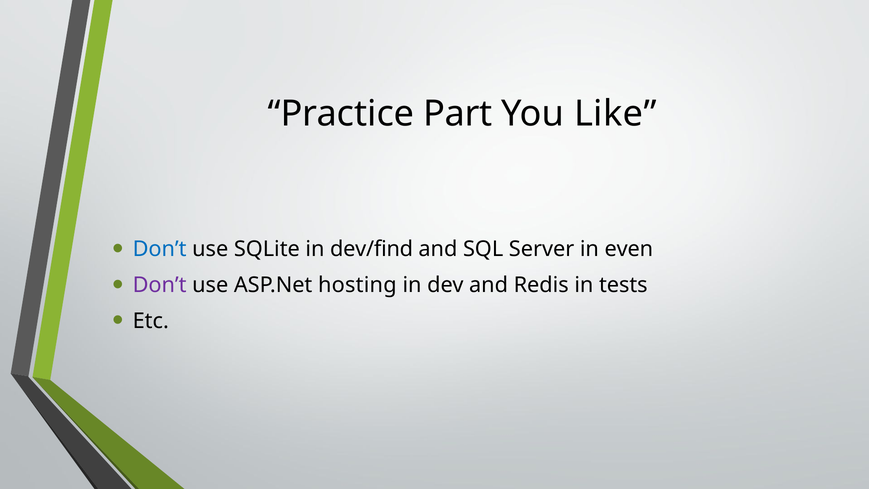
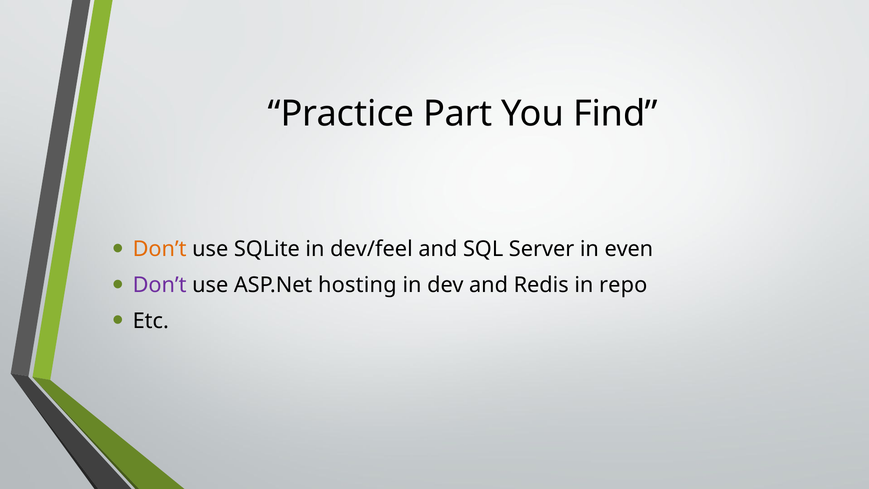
Like: Like -> Find (616, 114)
Don’t colour: blue -> orange (160, 249)
dev/find: dev/find -> dev/feel (371, 249)
tests: tests -> repo (623, 285)
